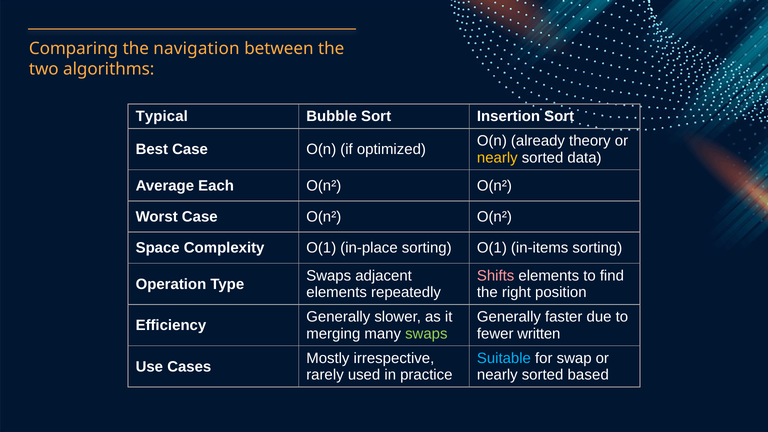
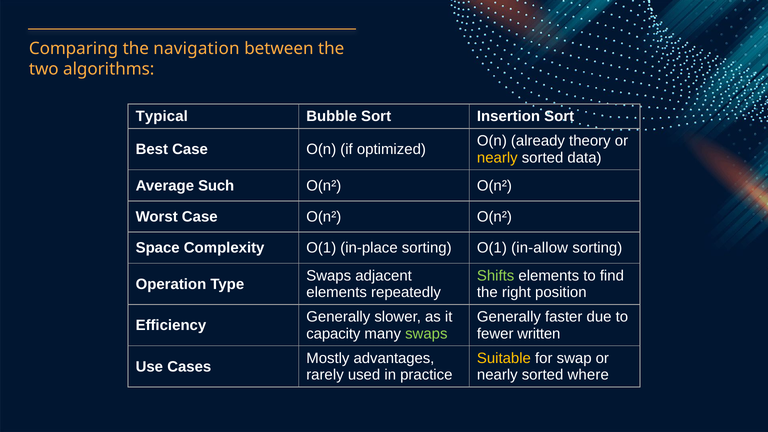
Each: Each -> Such (216, 186)
in-items: in-items -> in-allow (540, 248)
Shifts colour: pink -> light green (496, 276)
merging: merging -> capacity (333, 334)
irrespective: irrespective -> advantages (394, 358)
Suitable colour: light blue -> yellow (504, 358)
based: based -> where (588, 375)
